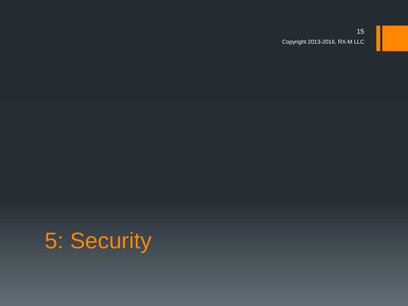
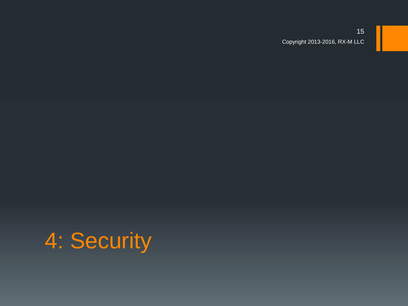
5: 5 -> 4 (54, 241)
